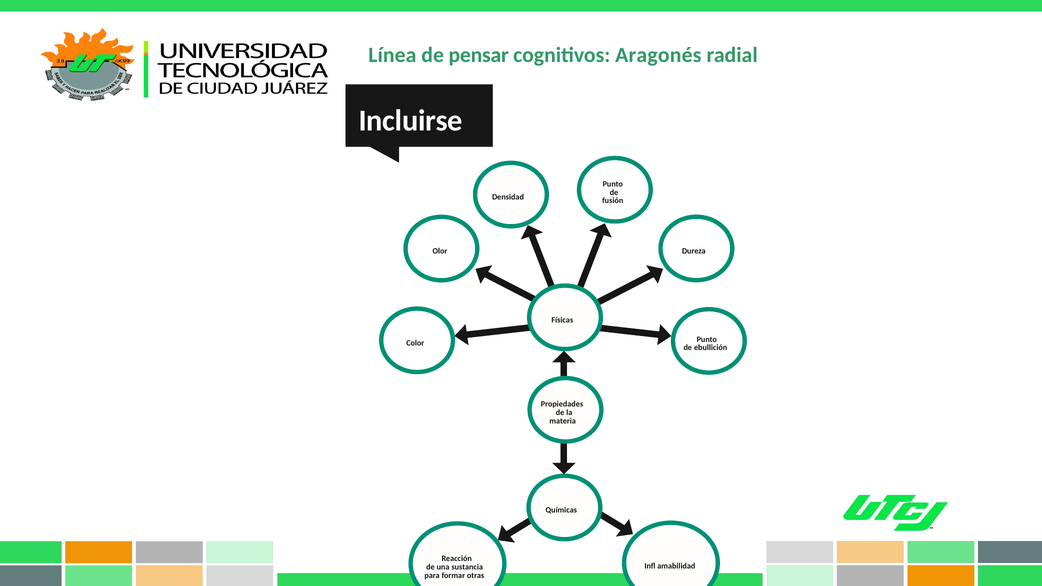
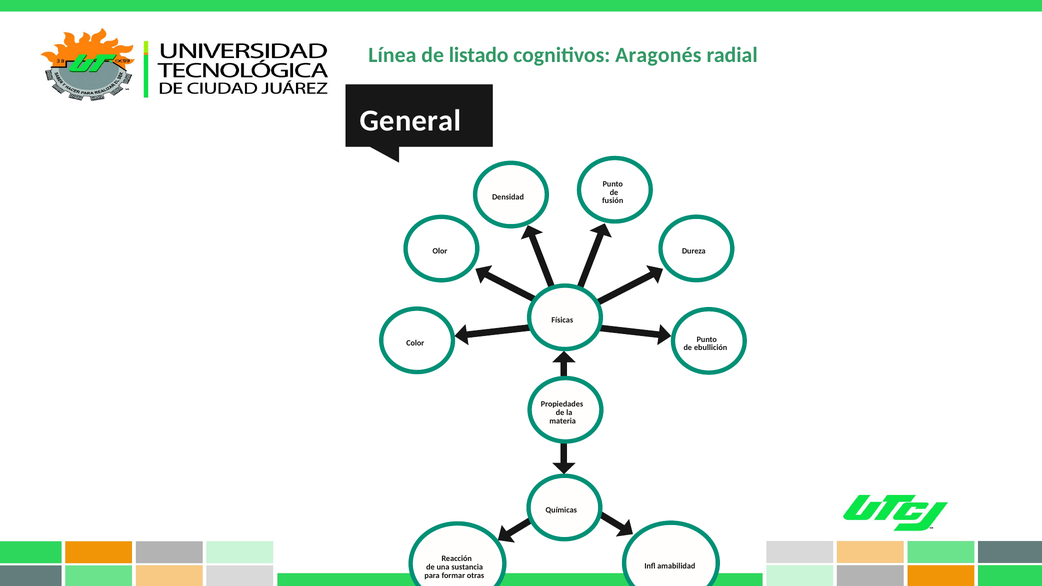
pensar: pensar -> listado (479, 55)
Incluirse: Incluirse -> General (410, 121)
